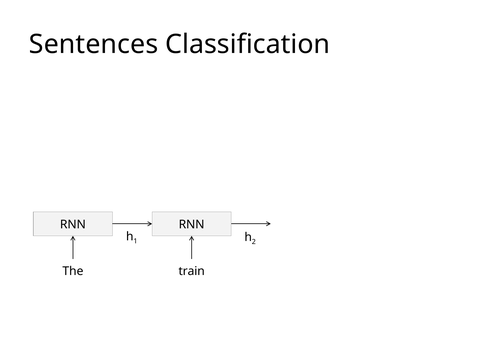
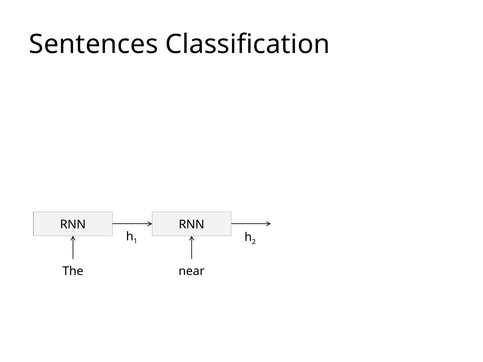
train: train -> near (192, 271)
